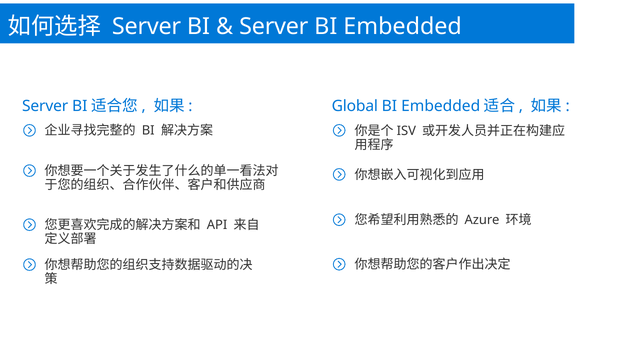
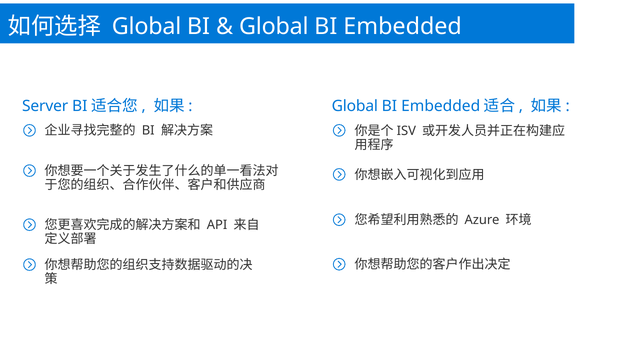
Server: Server -> Global (147, 27)
Server: Server -> Global (274, 27)
